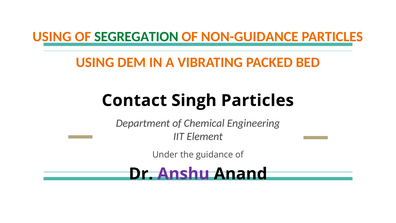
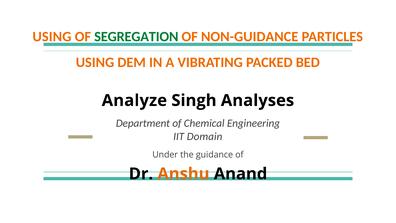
Contact: Contact -> Analyze (134, 100)
Singh Particles: Particles -> Analyses (257, 100)
Element: Element -> Domain (205, 136)
Anshu colour: purple -> orange (183, 174)
